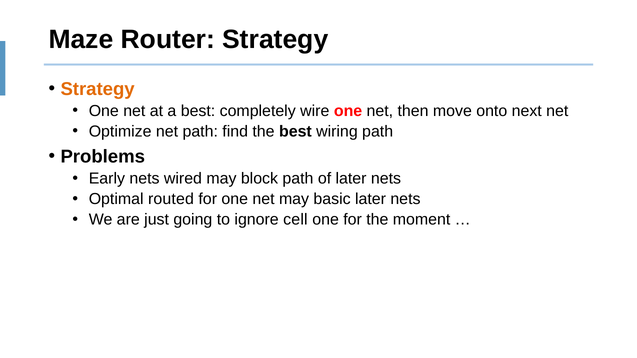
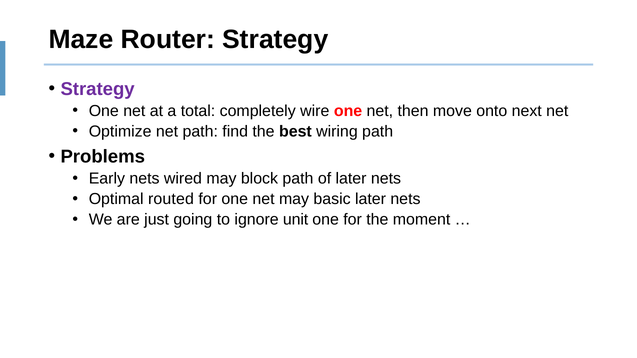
Strategy colour: orange -> purple (98, 89)
a best: best -> total (198, 111)
cell: cell -> unit (296, 220)
